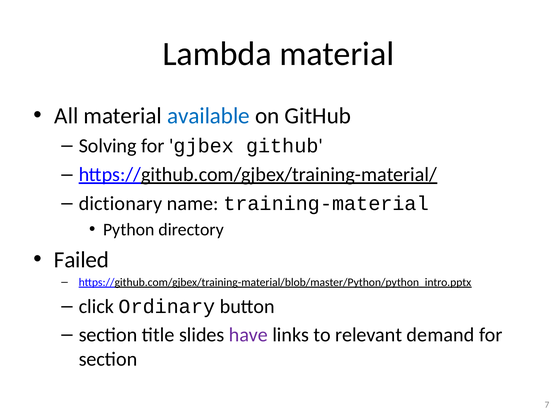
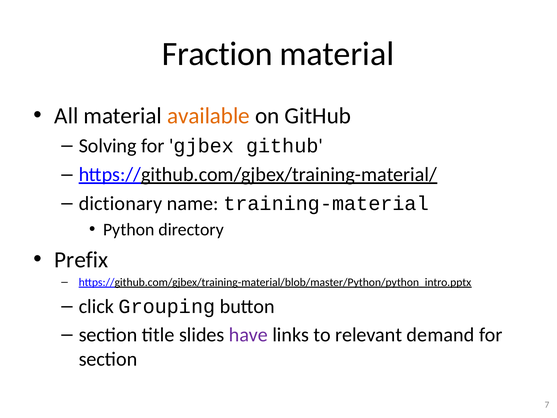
Lambda: Lambda -> Fraction (217, 54)
available colour: blue -> orange (208, 116)
Failed: Failed -> Prefix (81, 260)
Ordinary: Ordinary -> Grouping (167, 306)
